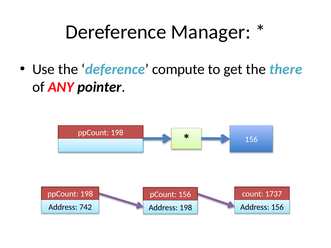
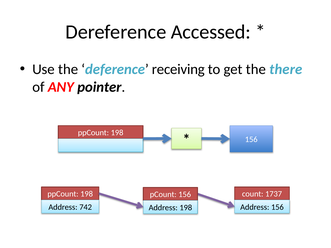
Manager: Manager -> Accessed (211, 32)
compute: compute -> receiving (178, 69)
